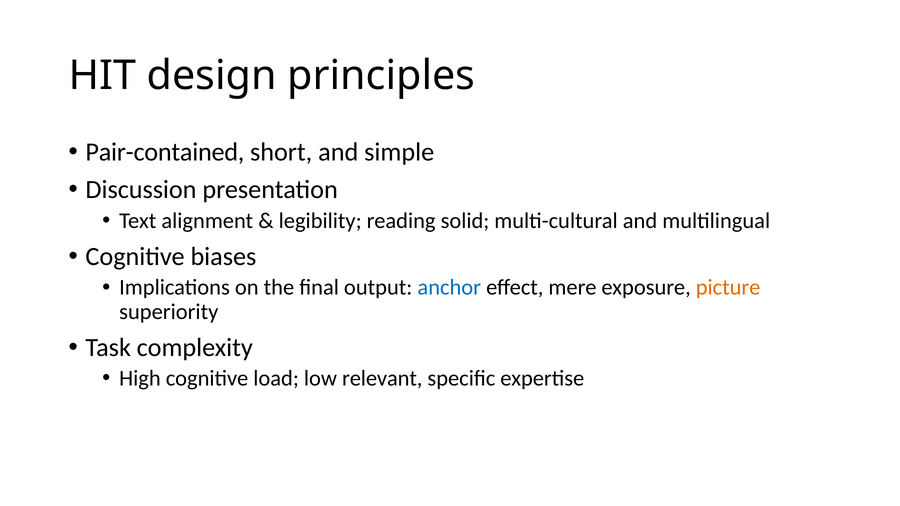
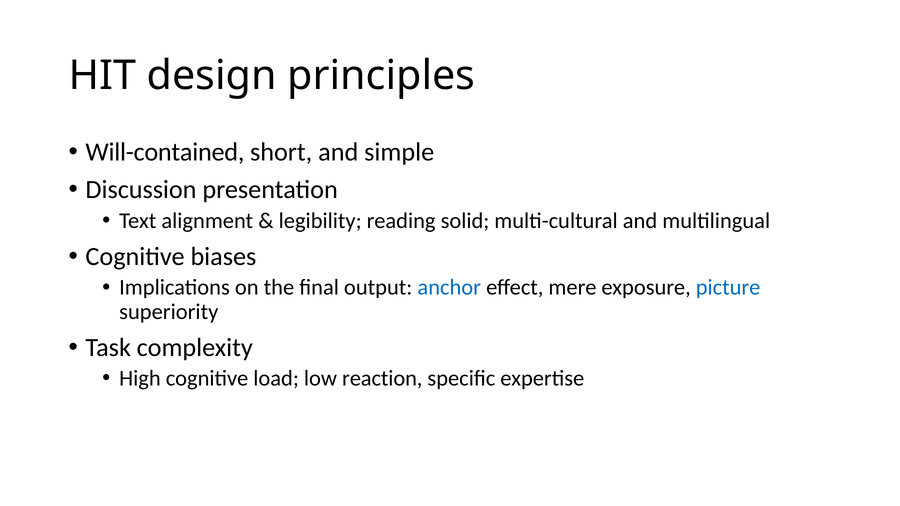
Pair-contained: Pair-contained -> Will-contained (165, 152)
picture colour: orange -> blue (728, 288)
relevant: relevant -> reaction (382, 379)
